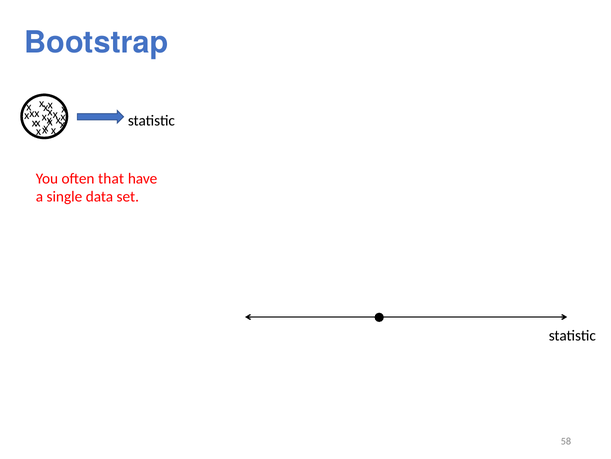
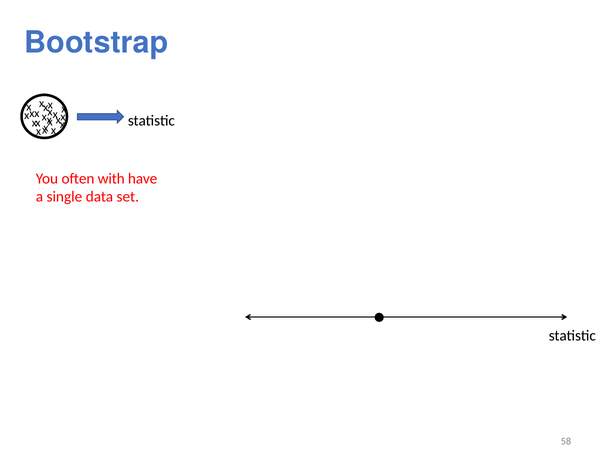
that: that -> with (111, 178)
